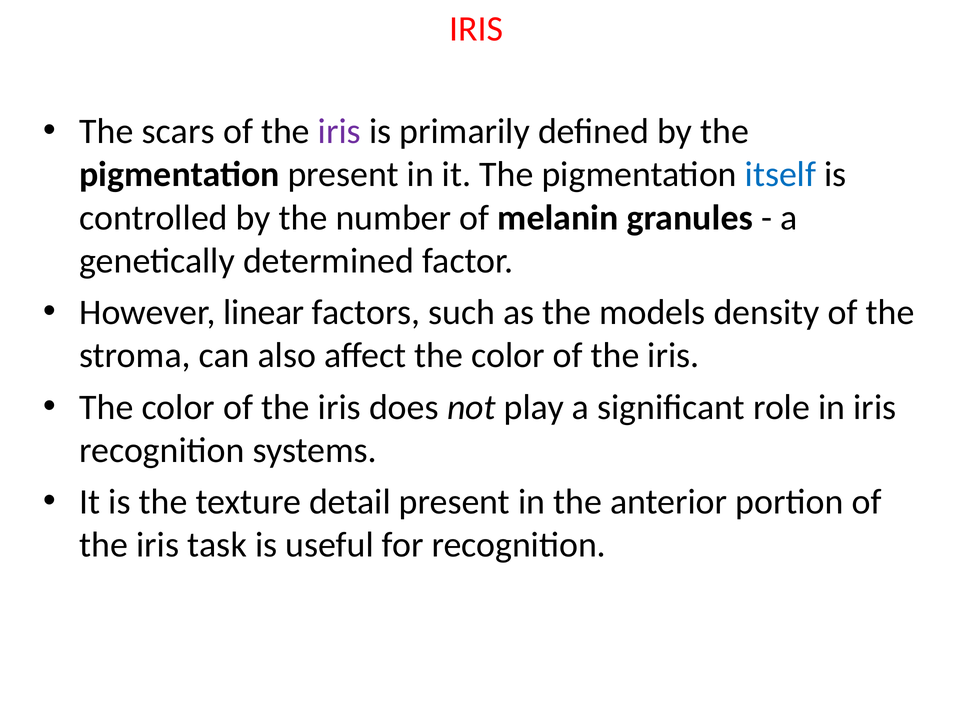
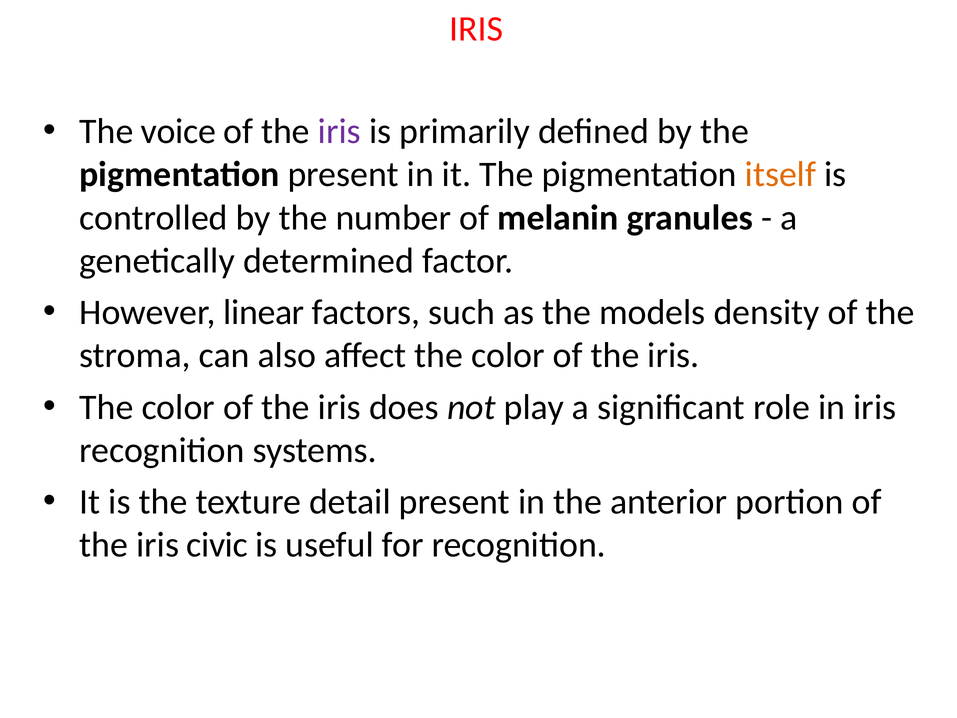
scars: scars -> voice (178, 131)
itself colour: blue -> orange (780, 175)
task: task -> civic (217, 545)
